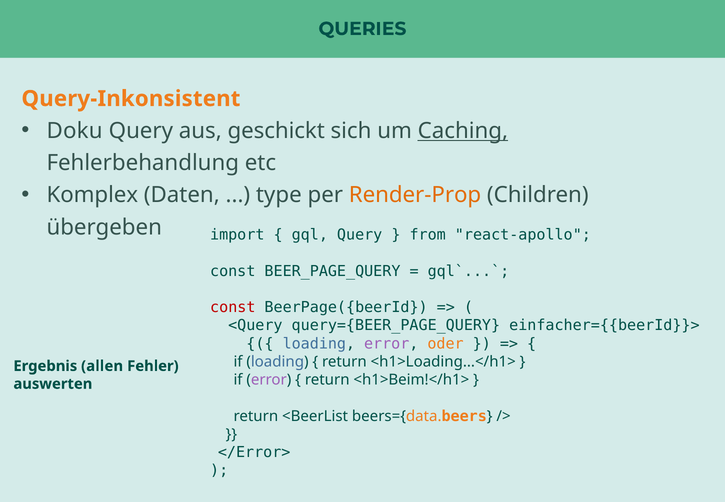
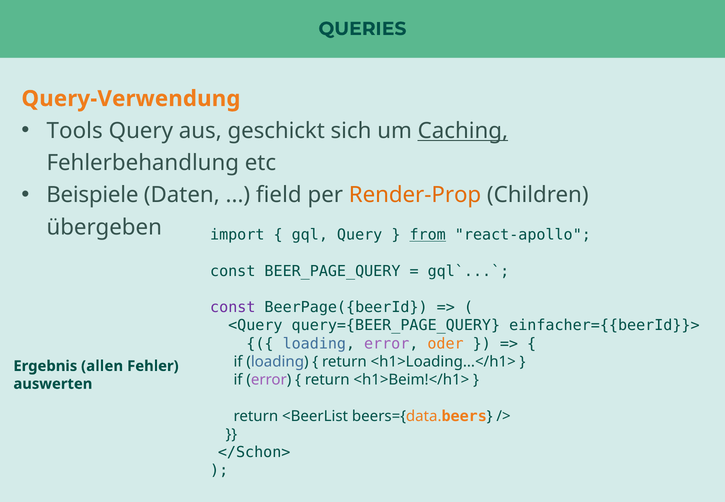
Query-Inkonsistent: Query-Inkonsistent -> Query-Verwendung (131, 99)
Doku: Doku -> Tools (75, 131)
Komplex: Komplex -> Beispiele (92, 195)
type: type -> field (279, 195)
from underline: none -> present (428, 235)
const colour: red -> purple (233, 307)
</Error>: </Error> -> </Schon> (254, 452)
